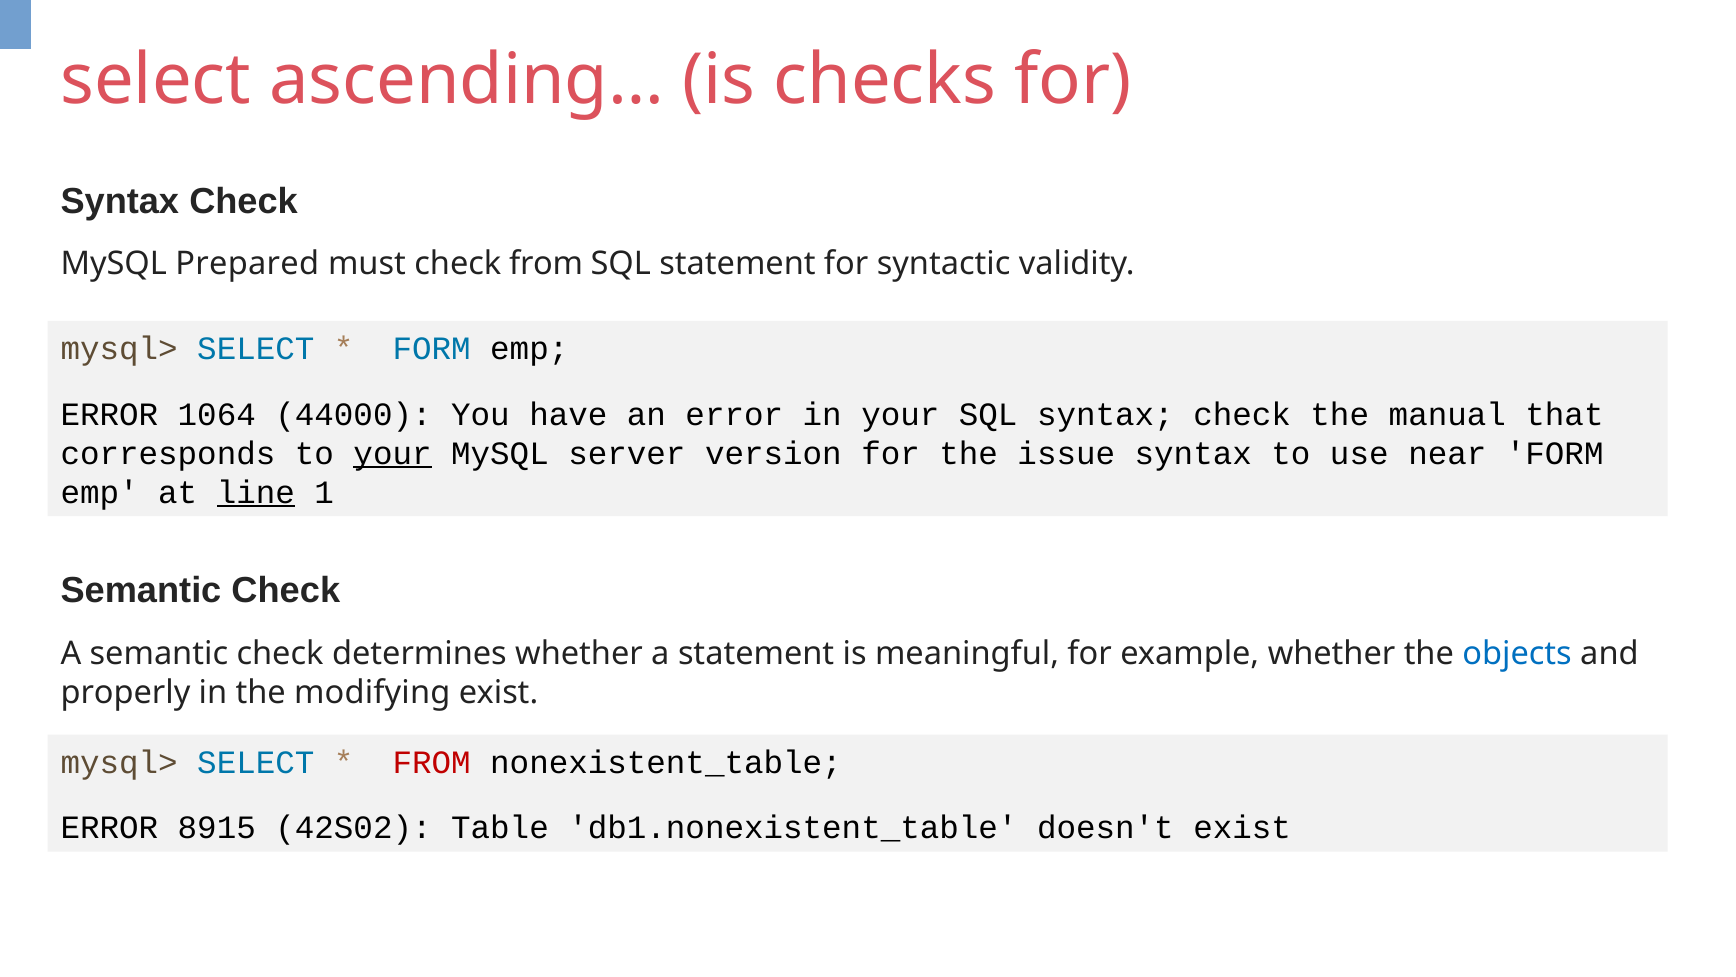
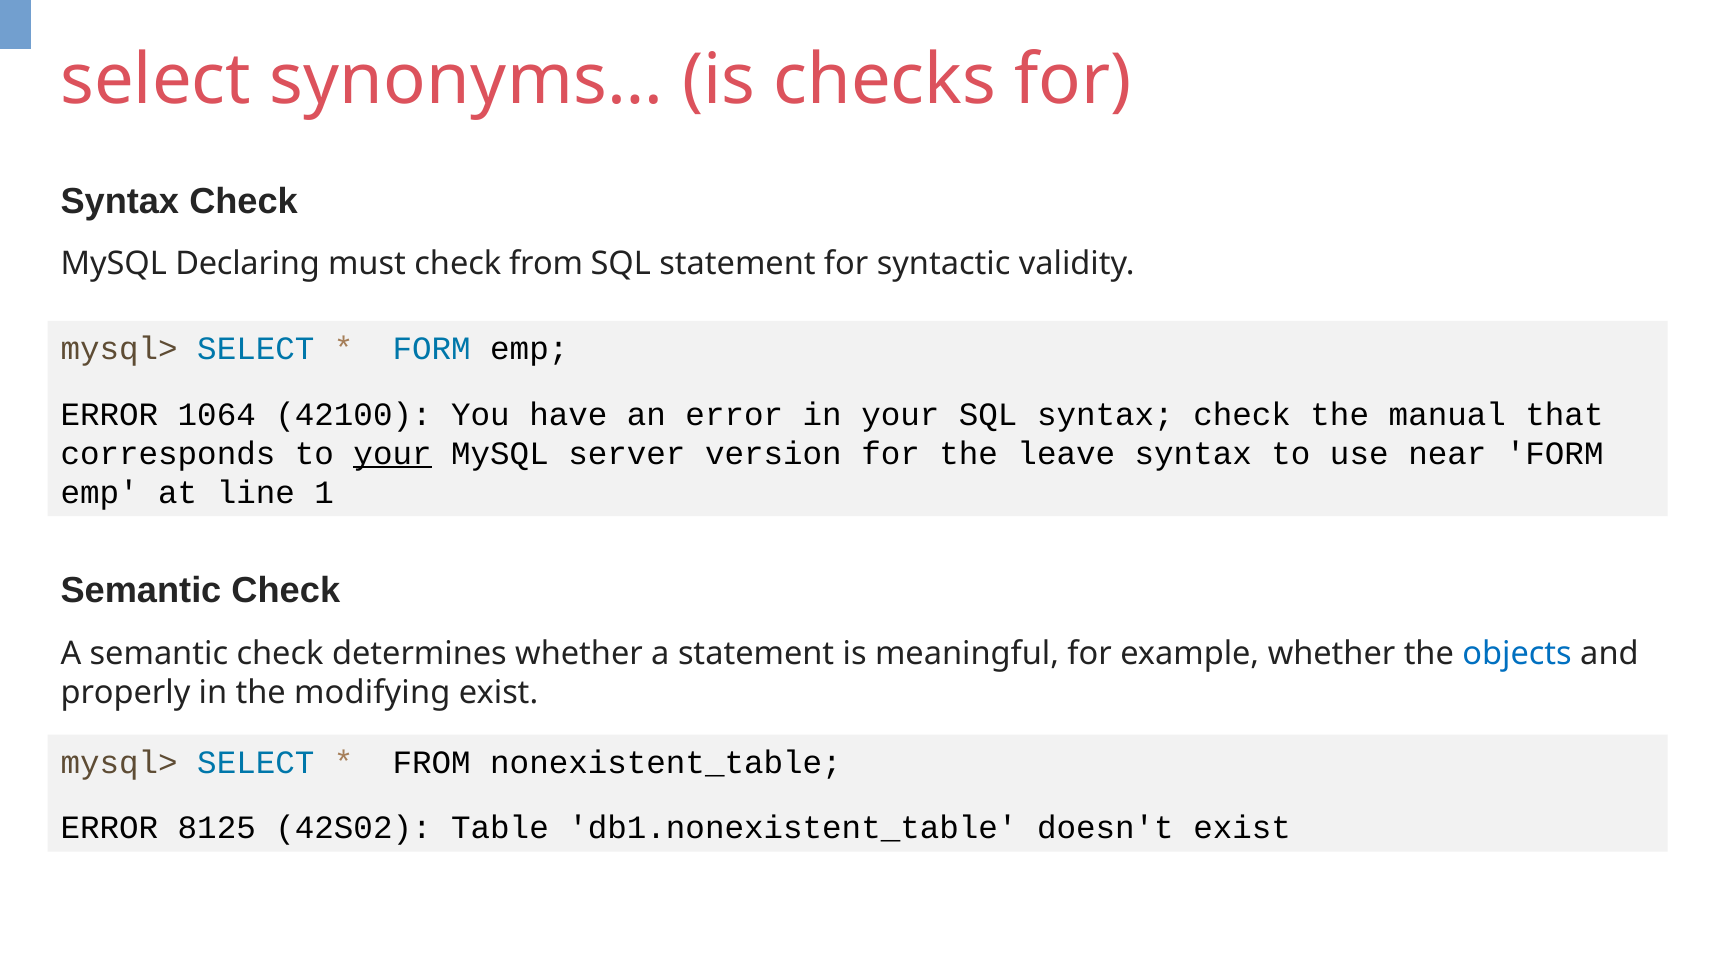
ascending…: ascending… -> synonyms… (467, 80)
Prepared: Prepared -> Declaring (248, 264)
44000: 44000 -> 42100 (353, 414)
issue: issue -> leave (1066, 453)
line underline: present -> none (256, 492)
FROM colour: red -> black (432, 762)
8915: 8915 -> 8125 (217, 828)
